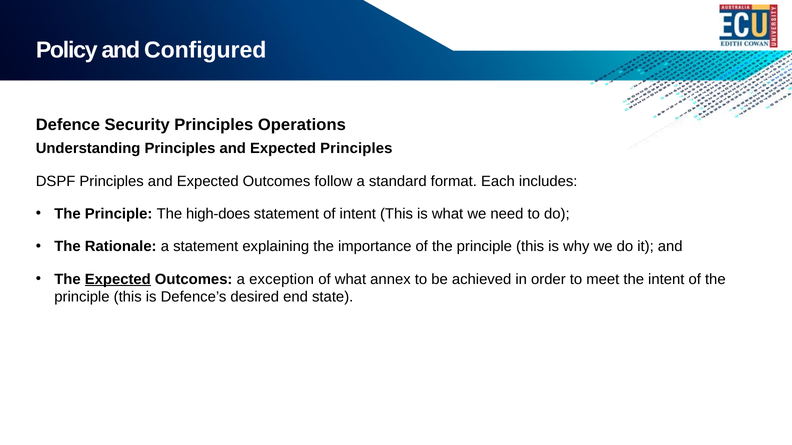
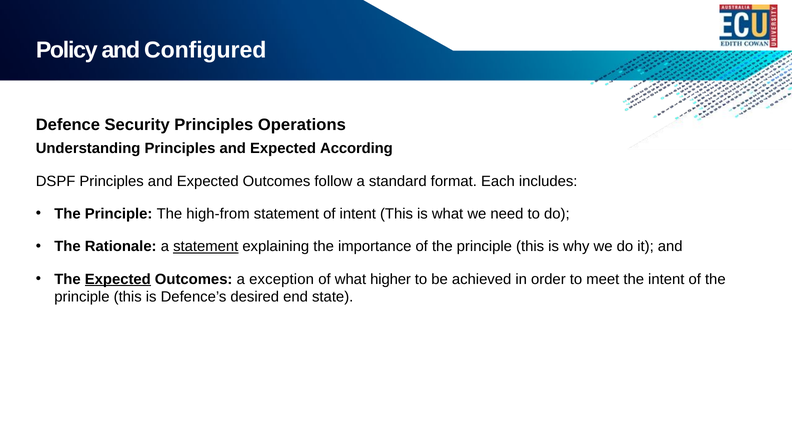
Expected Principles: Principles -> According (356, 149)
high-does: high-does -> high-from (218, 214)
statement underline: none -> present (206, 247)
annex: annex -> higher (391, 279)
